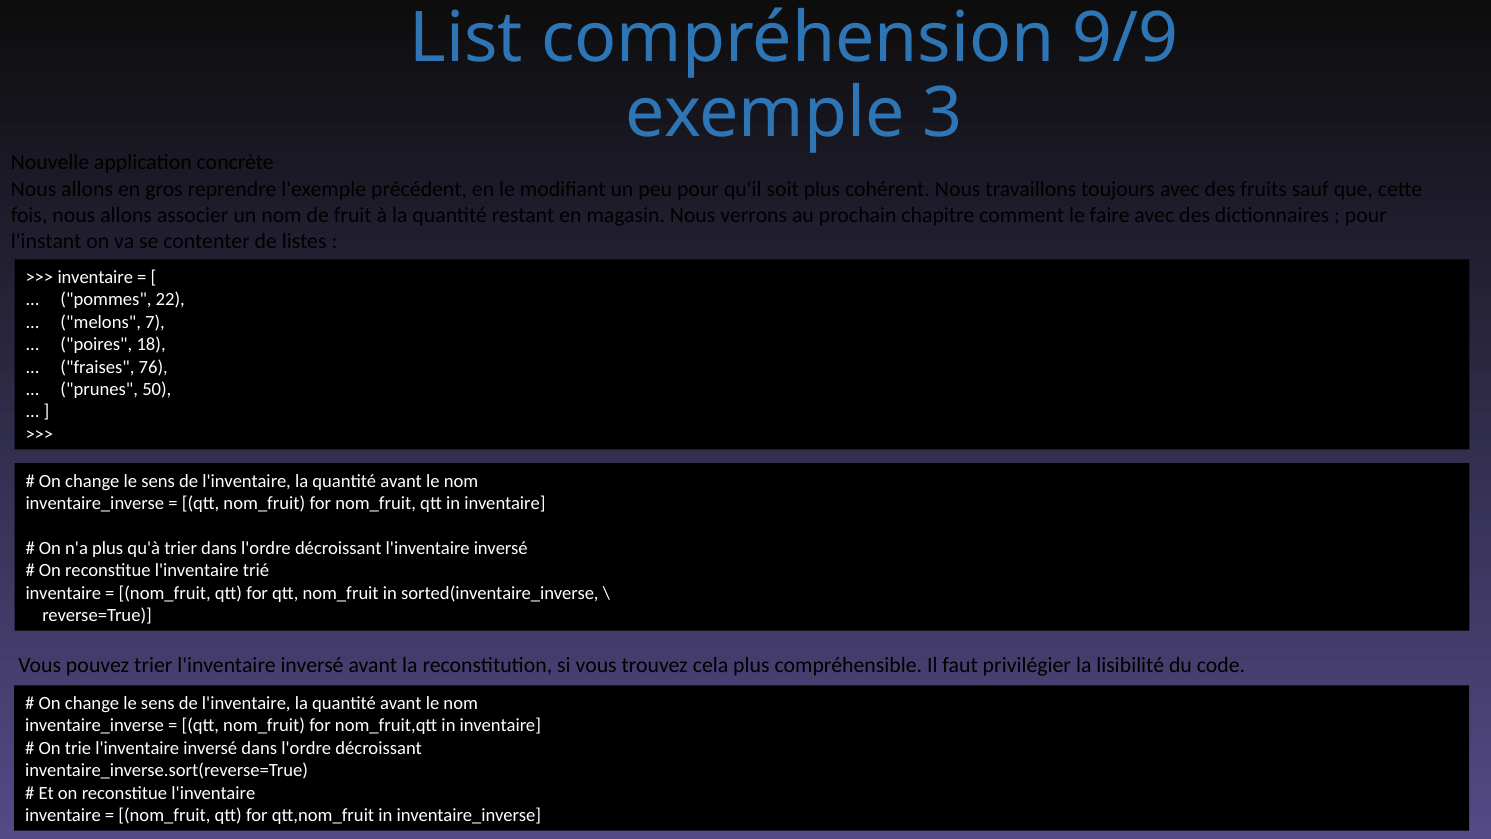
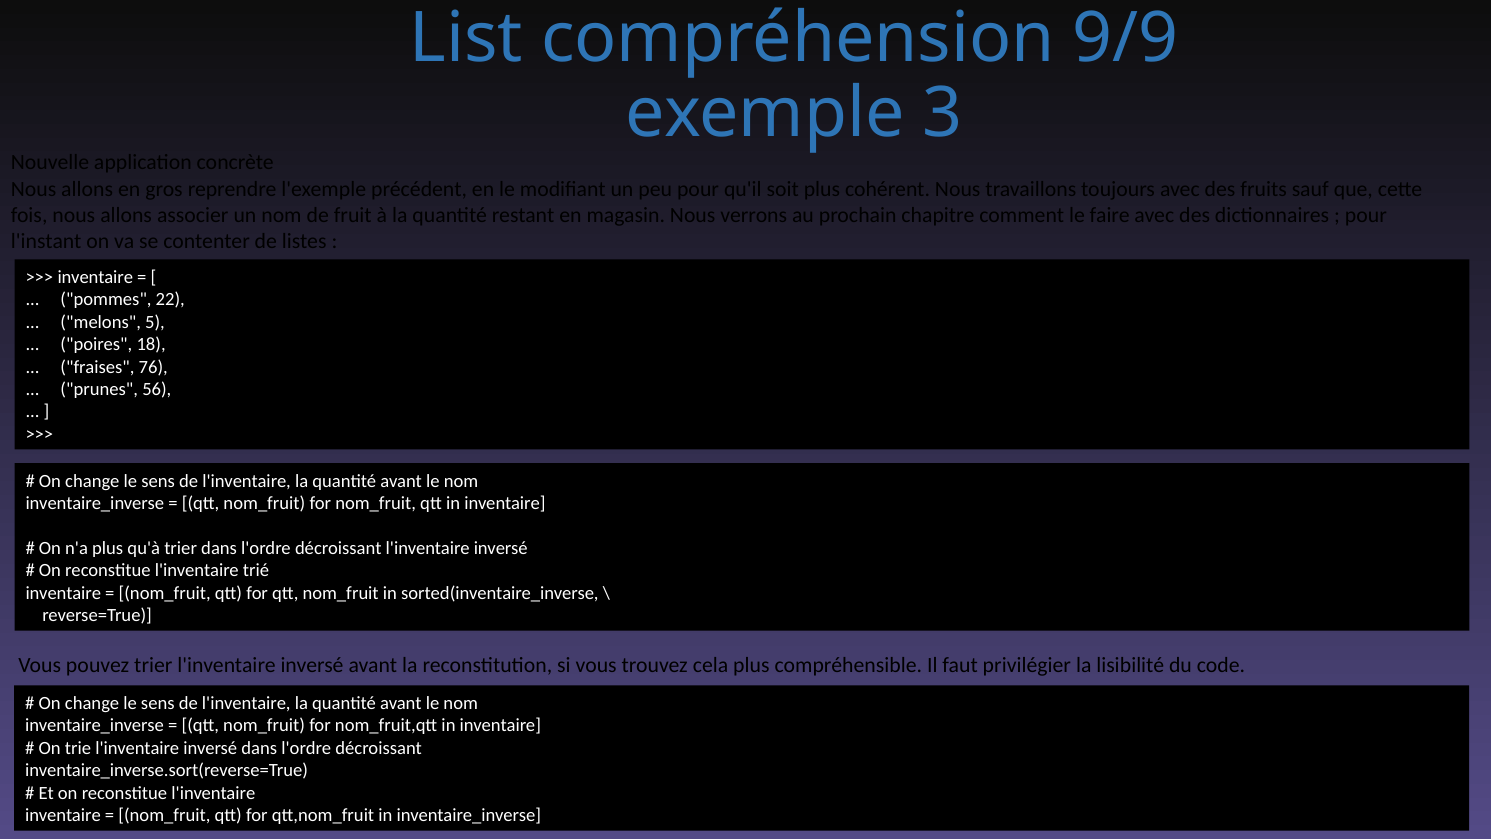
7: 7 -> 5 (155, 322)
50: 50 -> 56 (157, 389)
